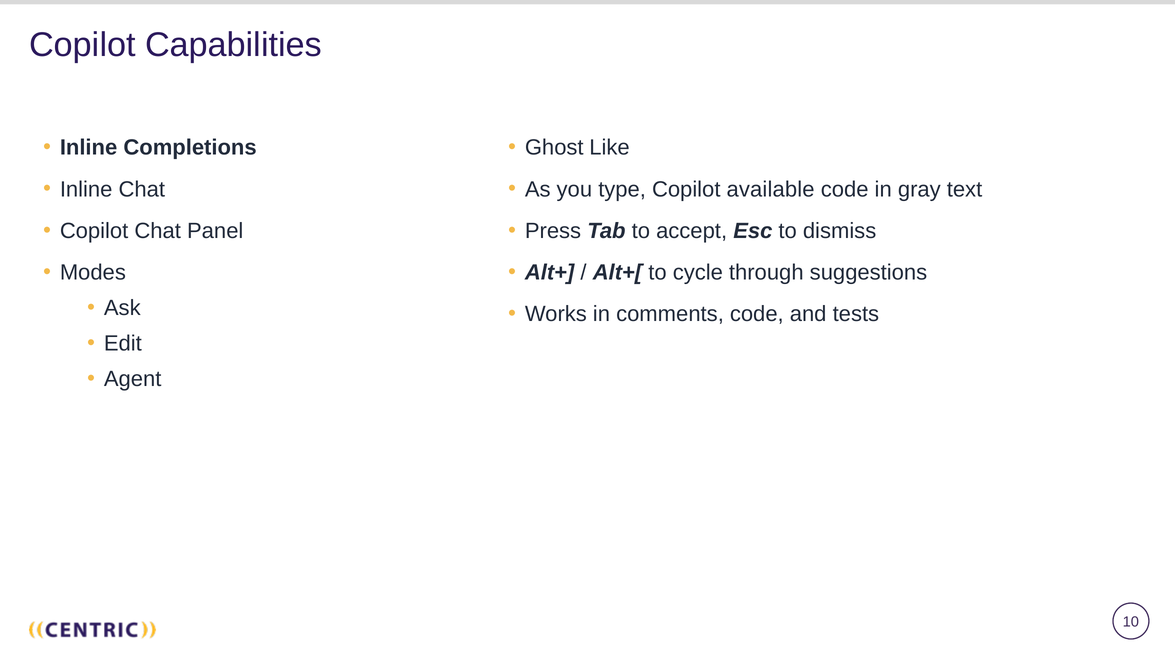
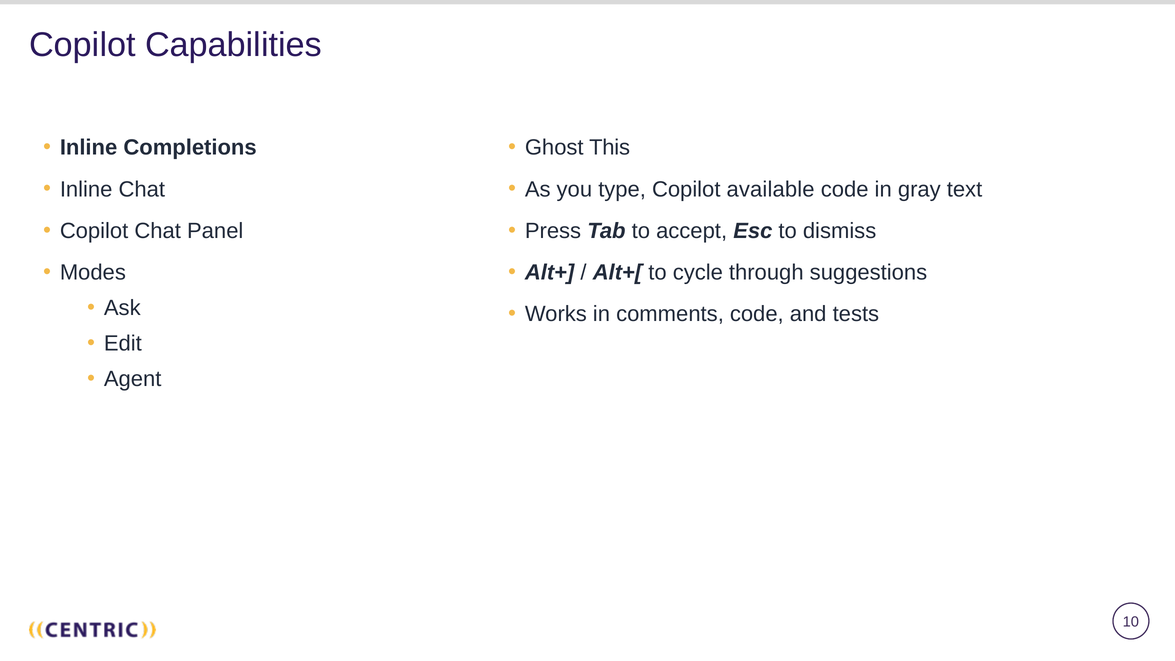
Like: Like -> This (610, 148)
